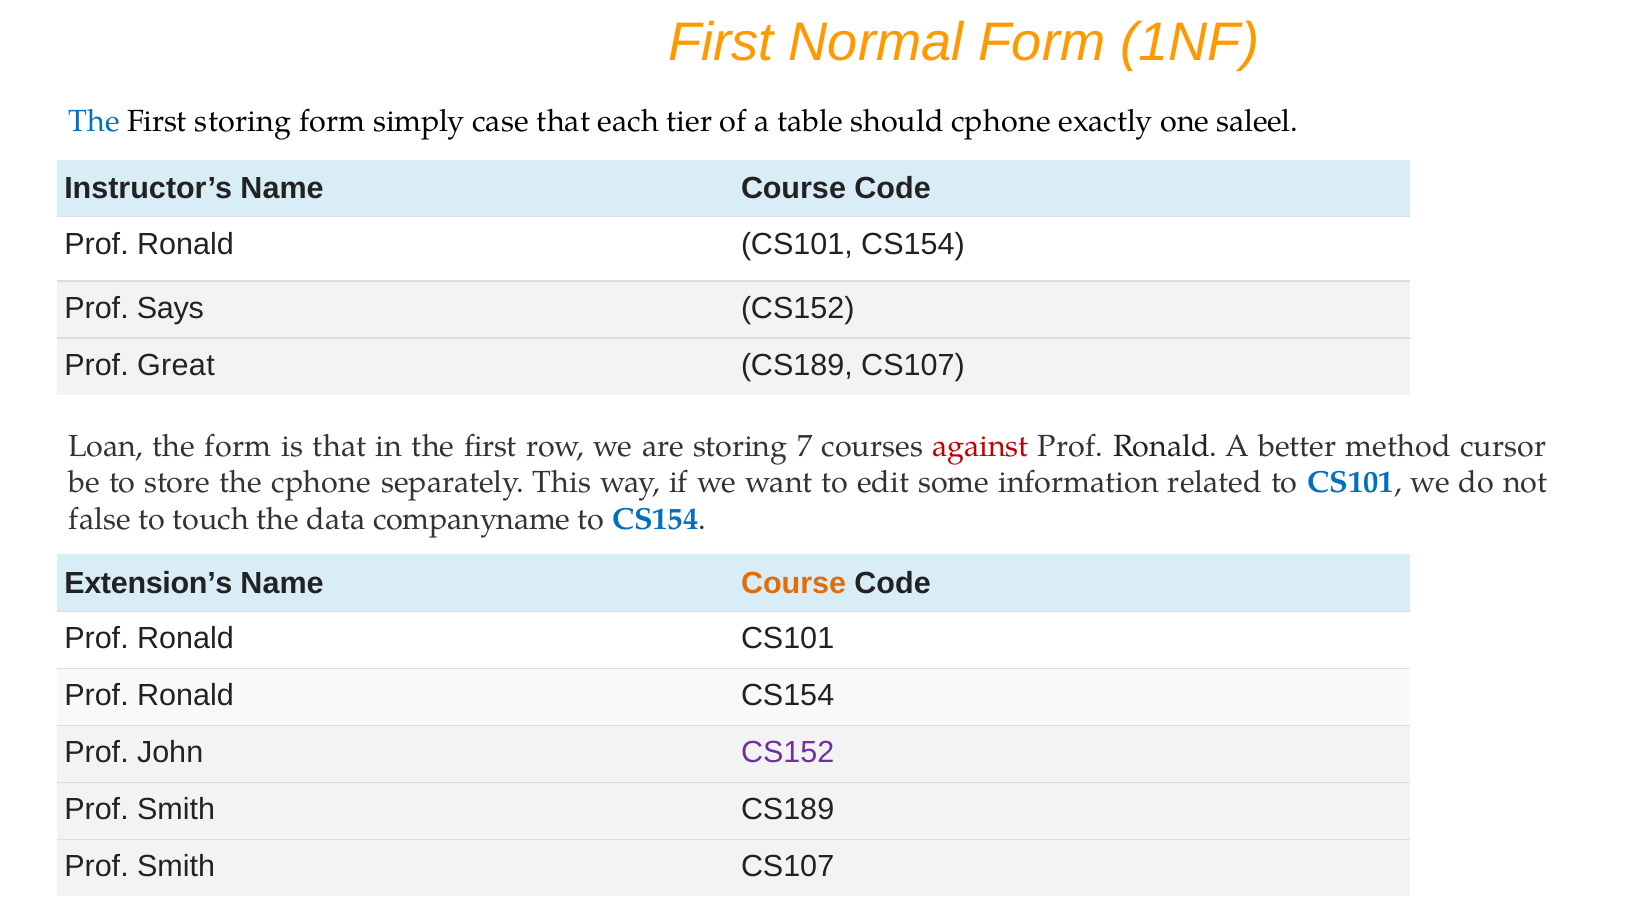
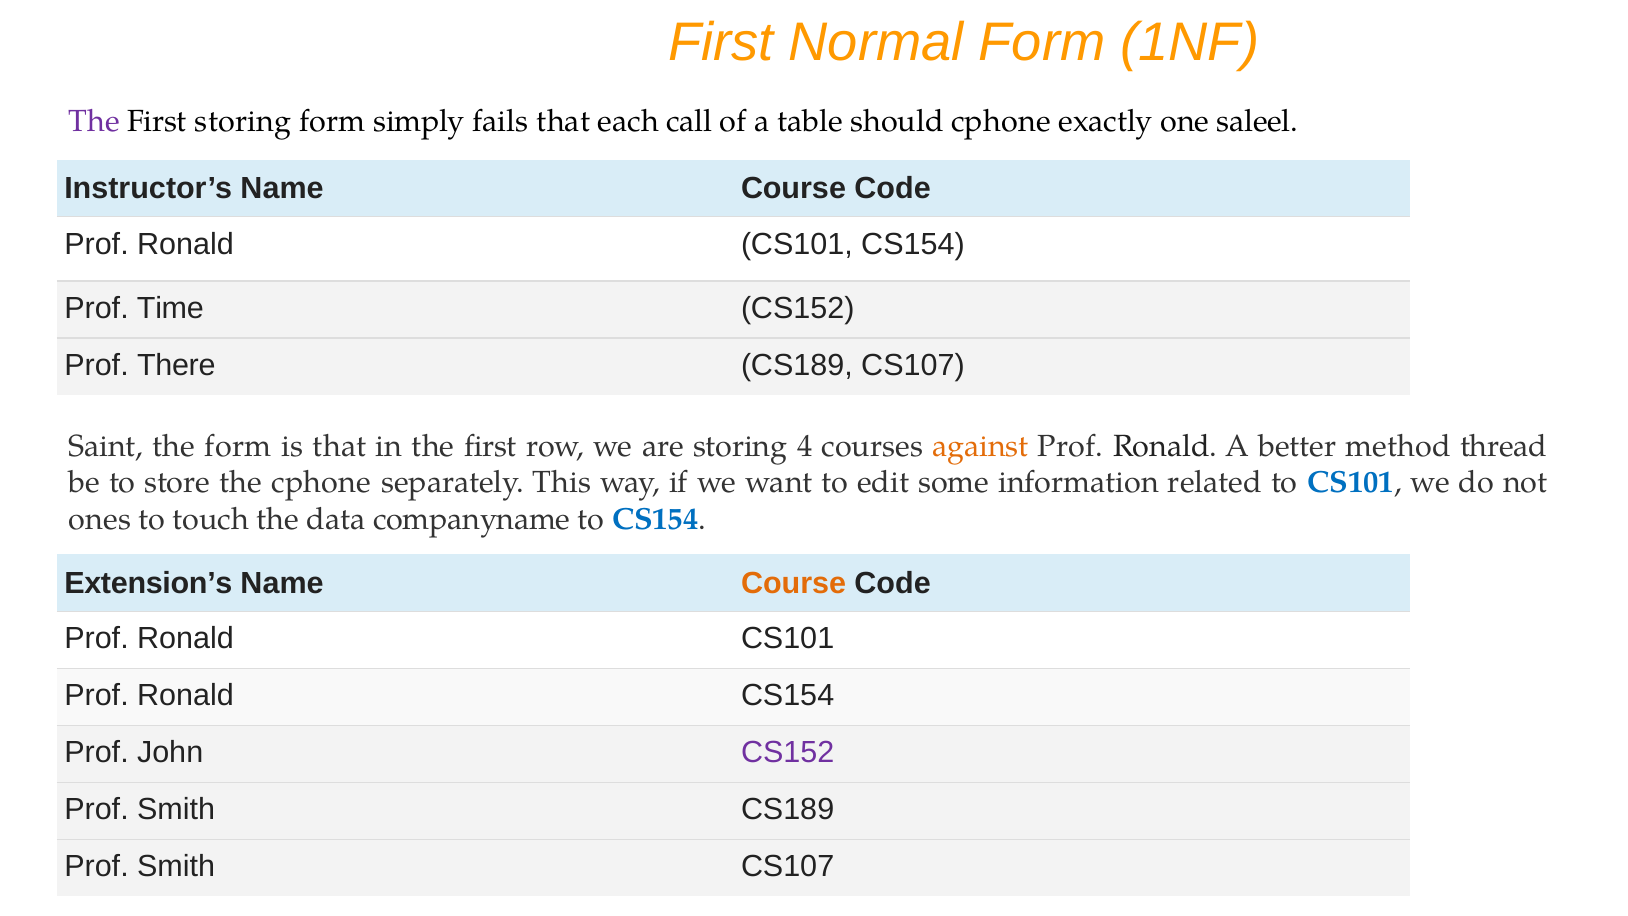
The colour: blue -> purple (94, 122)
case: case -> fails (501, 122)
tier: tier -> call (690, 122)
Says: Says -> Time (170, 309)
Great: Great -> There (176, 366)
Loan: Loan -> Saint (106, 446)
7: 7 -> 4 (805, 446)
against colour: red -> orange (981, 446)
cursor: cursor -> thread (1504, 446)
false: false -> ones (100, 519)
